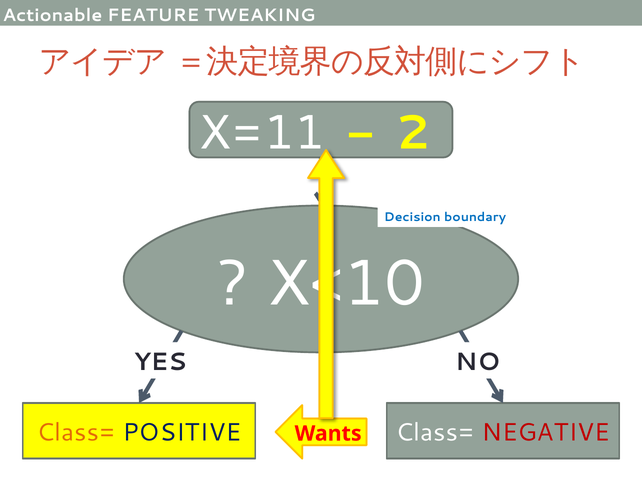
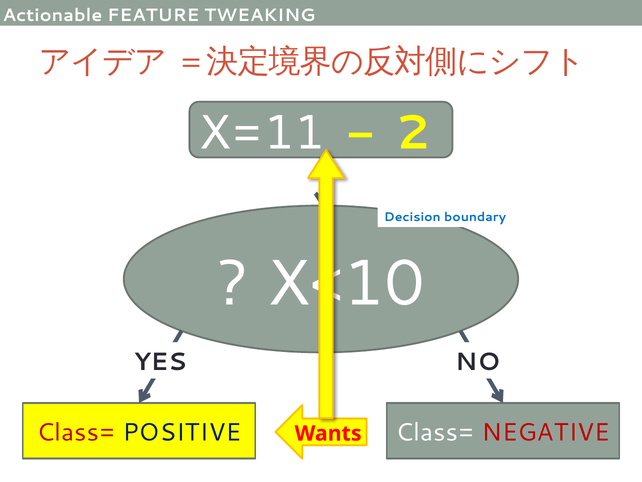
Class= colour: orange -> red (76, 432)
